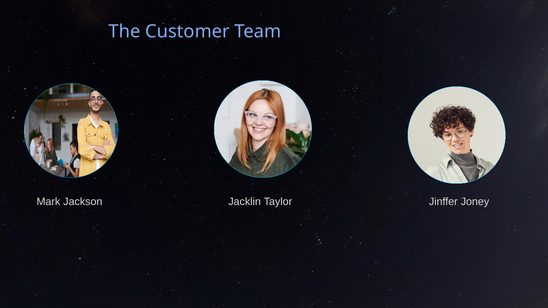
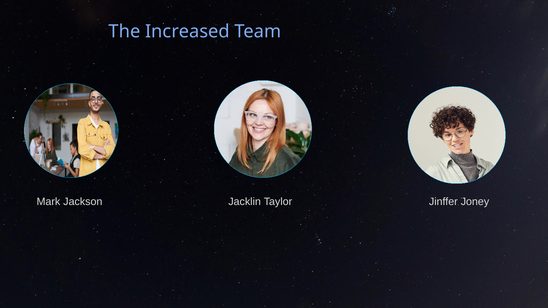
Customer: Customer -> Increased (187, 31)
